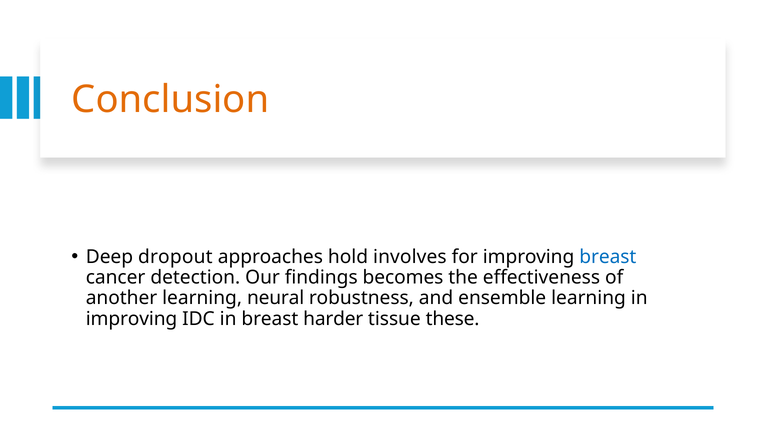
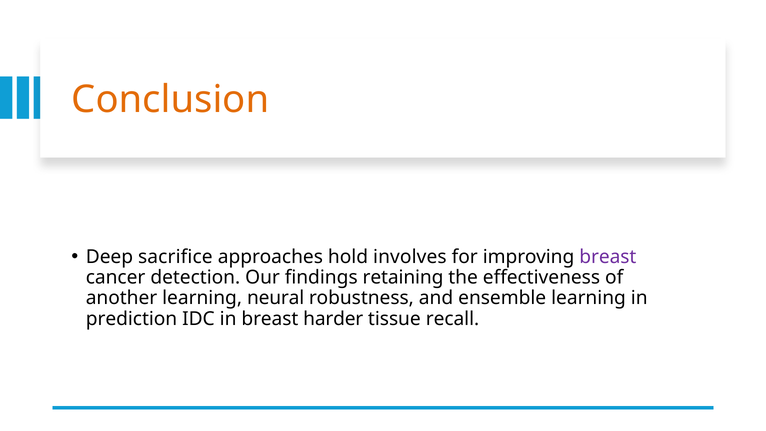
dropout: dropout -> sacrifice (175, 257)
breast colour: blue -> purple (608, 257)
becomes: becomes -> retaining (403, 277)
improving: improving -> prediction (131, 319)
these: these -> recall (452, 319)
